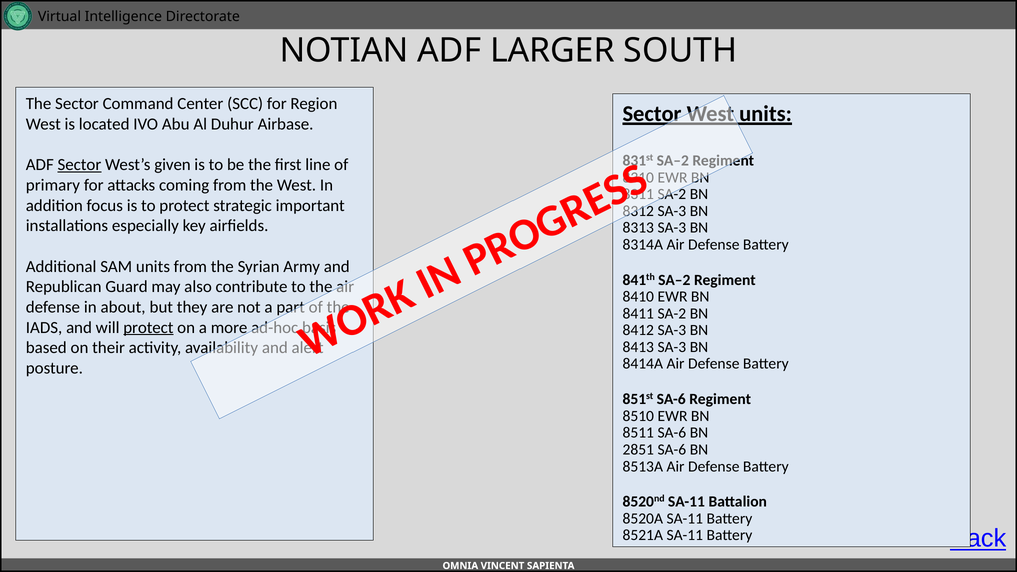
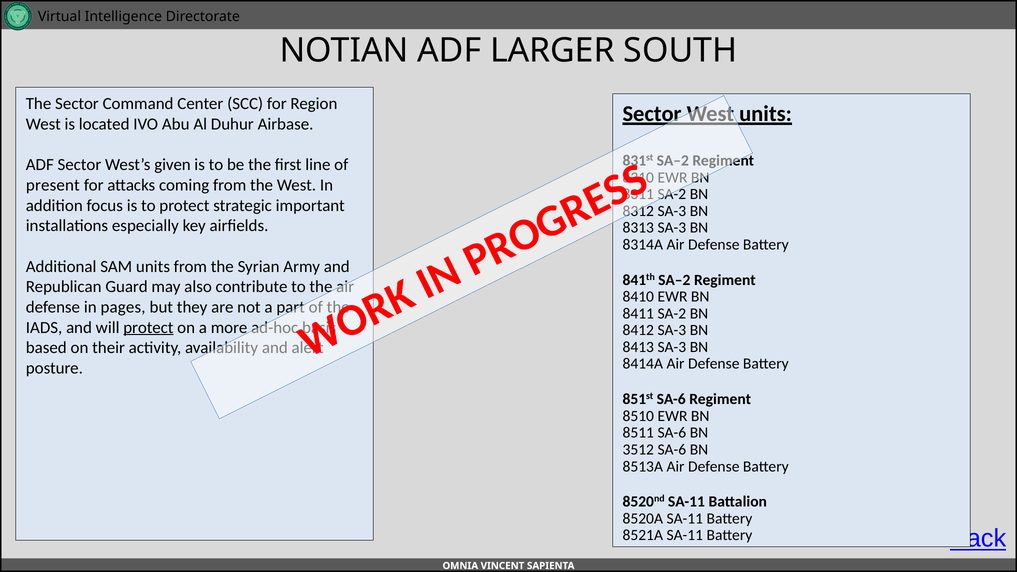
Sector underline: present -> none (79, 165)
primary: primary -> present (53, 185)
about: about -> pages (123, 307)
2851: 2851 -> 3512 (638, 450)
